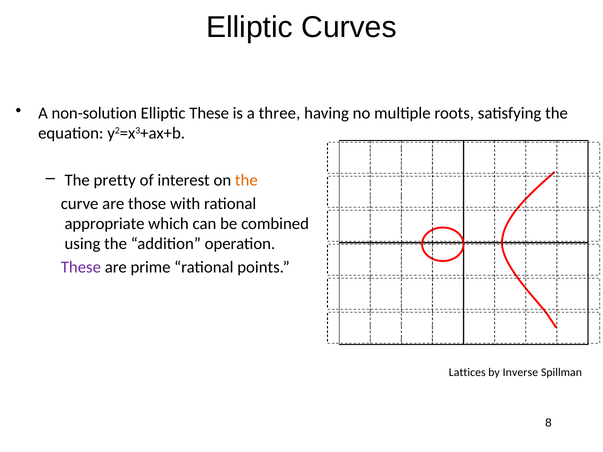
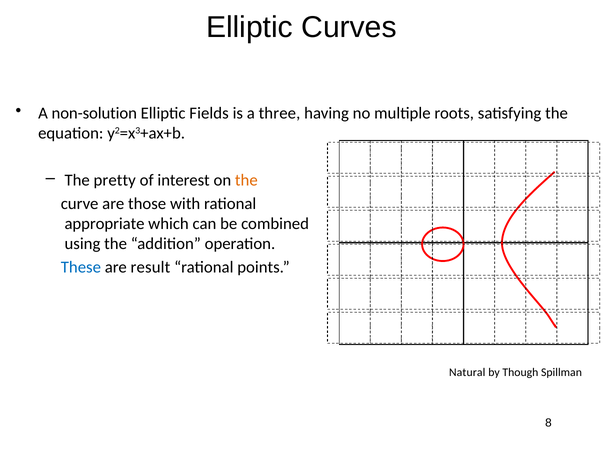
Elliptic These: These -> Fields (209, 113)
These colour: purple -> blue (81, 267)
prime: prime -> result (150, 267)
Lattices: Lattices -> Natural (467, 372)
Inverse: Inverse -> Though (520, 372)
